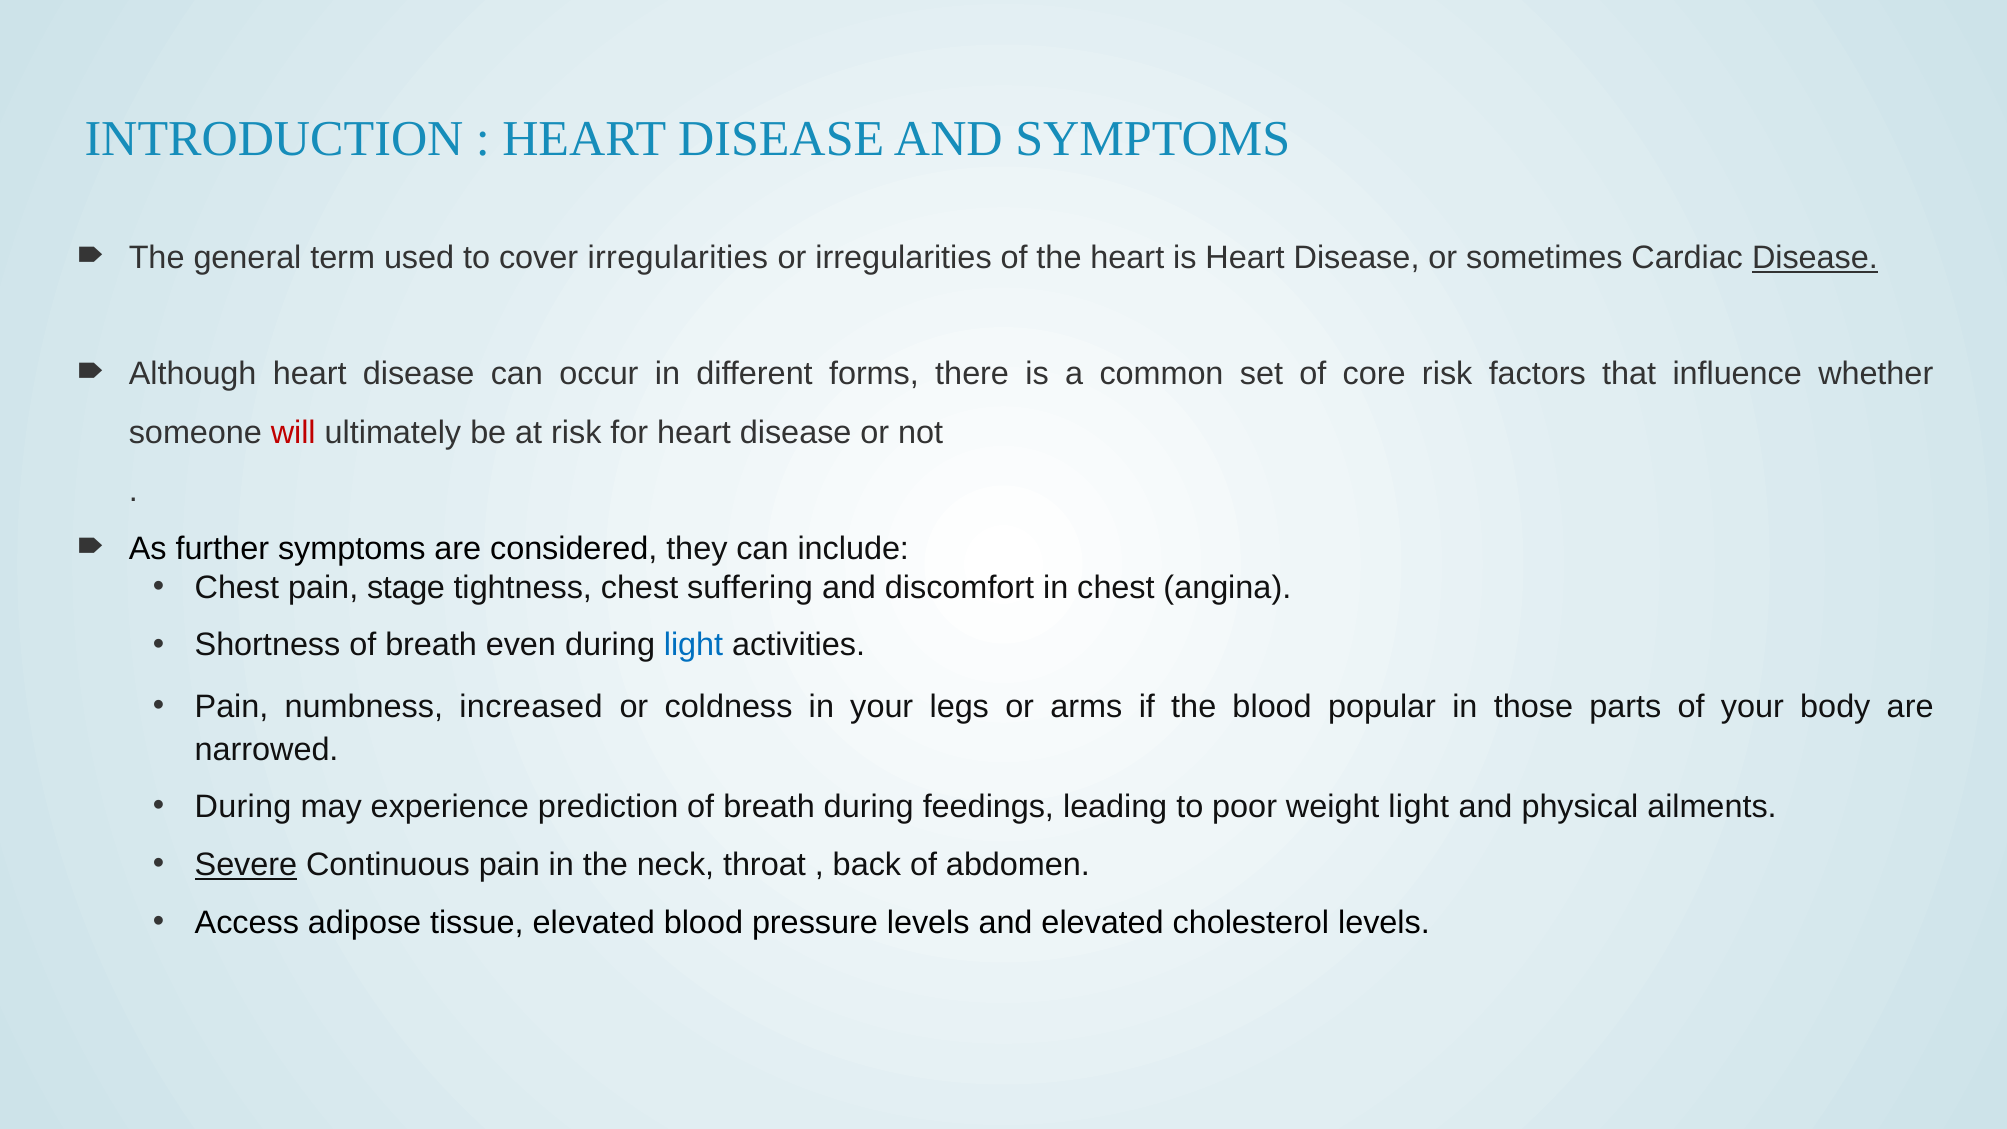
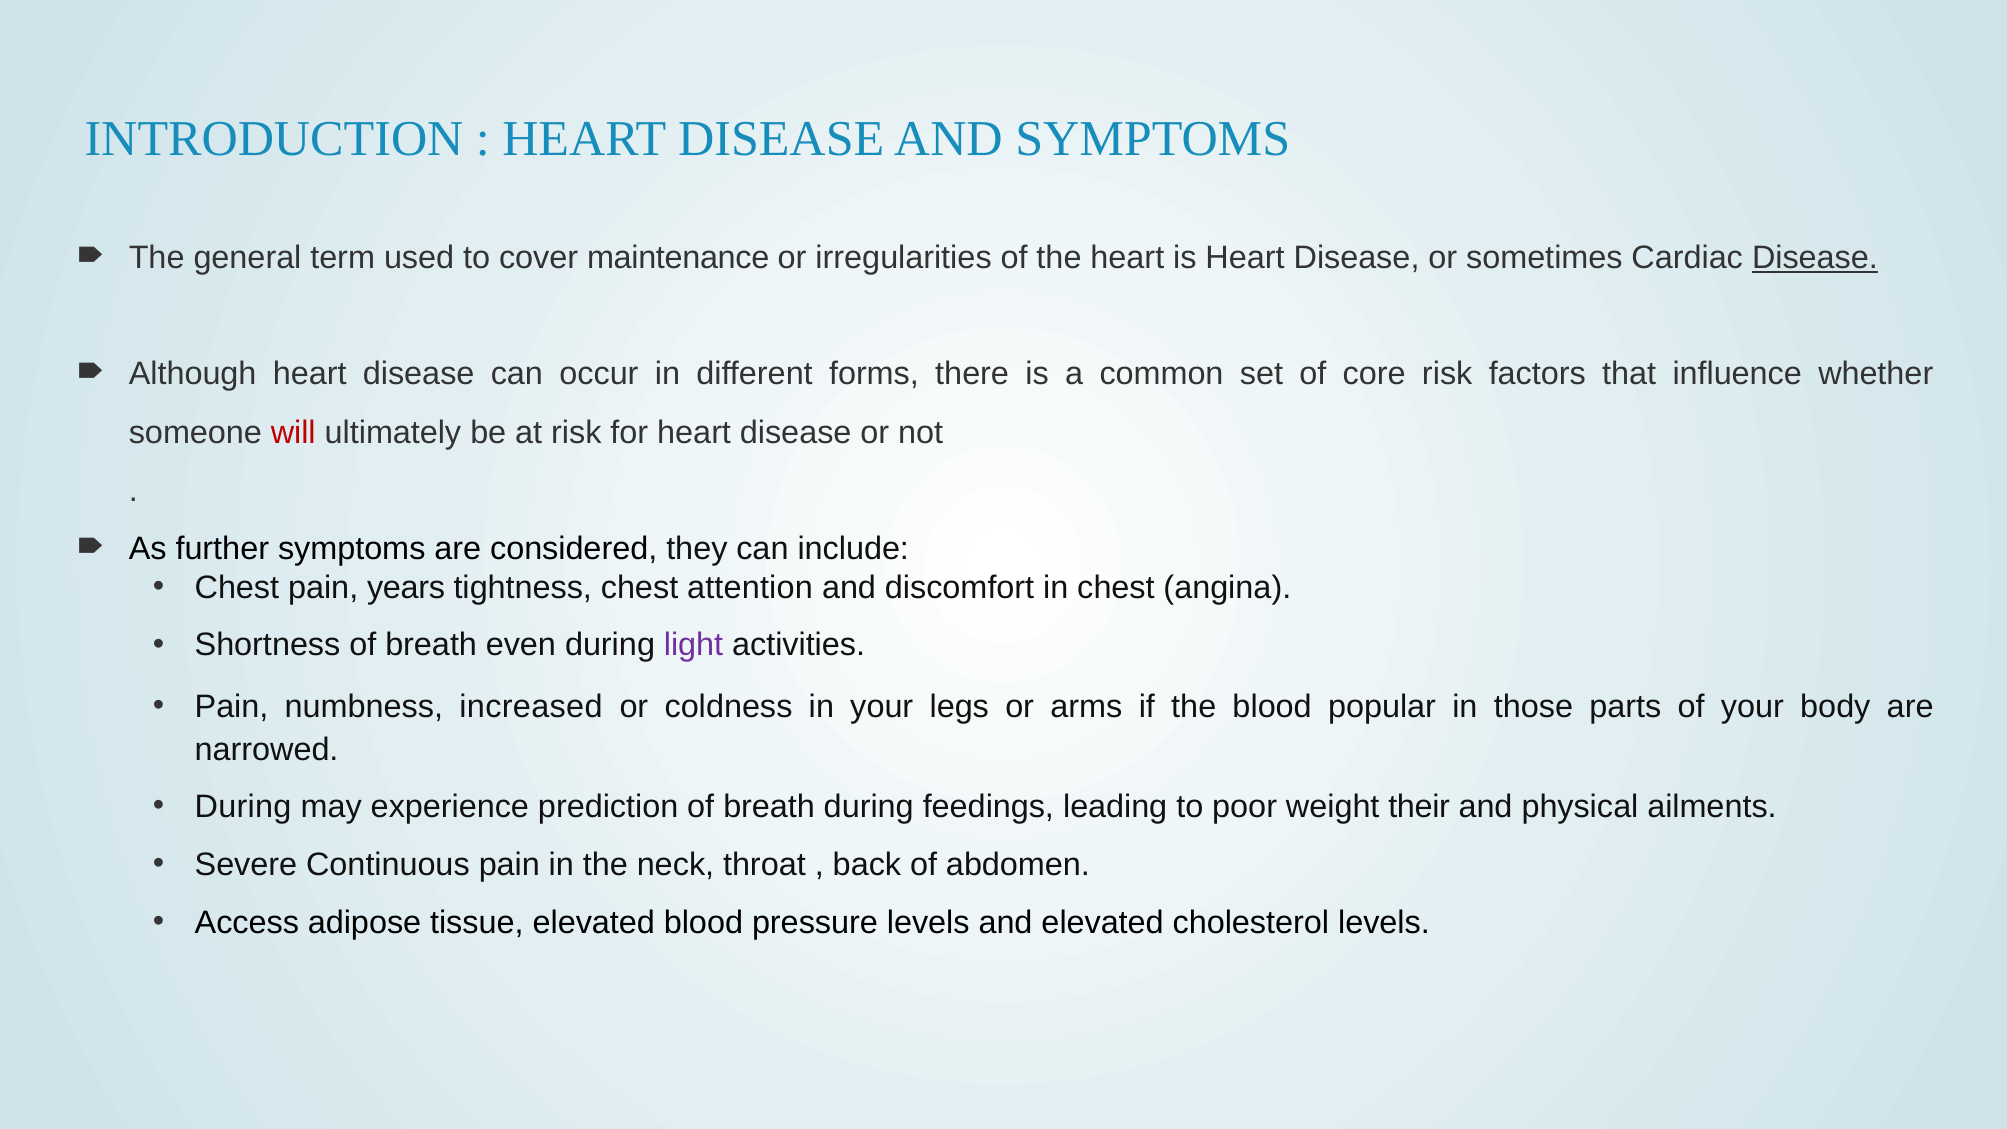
cover irregularities: irregularities -> maintenance (678, 258)
stage: stage -> years (406, 587)
suffering: suffering -> attention (750, 587)
light colour: blue -> purple (694, 645)
weight light: light -> their (1419, 807)
Severe underline: present -> none (246, 865)
